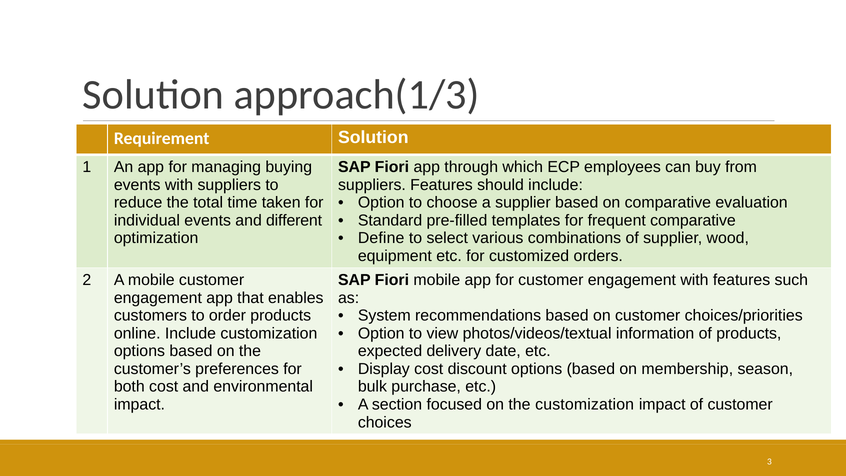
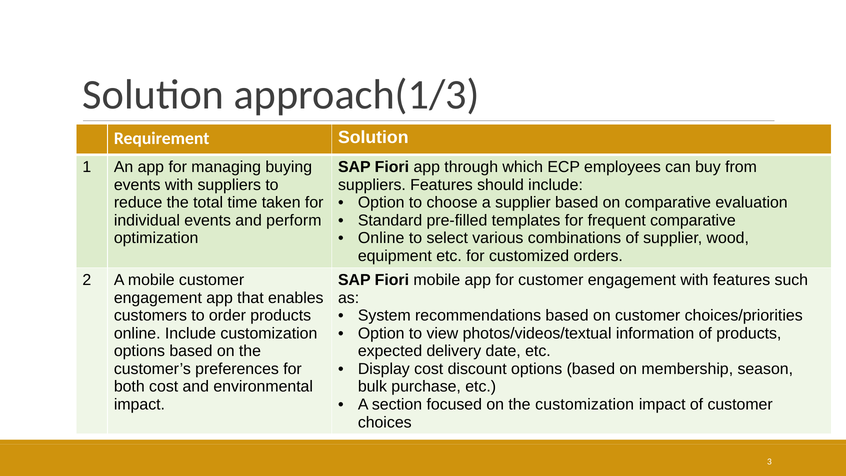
different: different -> perform (294, 220)
Define: Define -> Online (381, 238)
